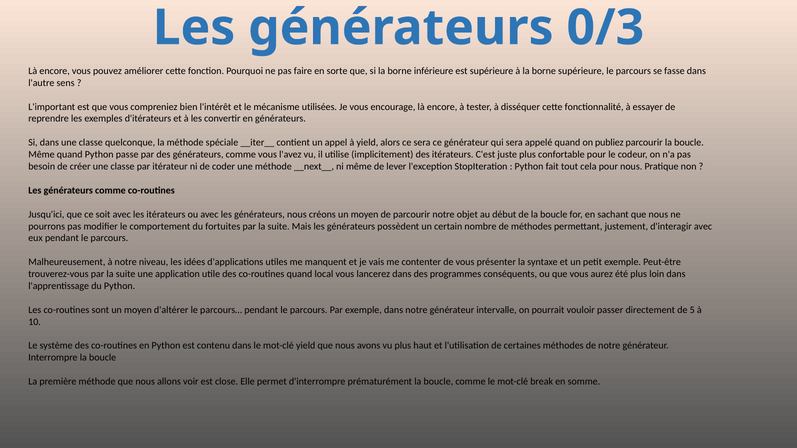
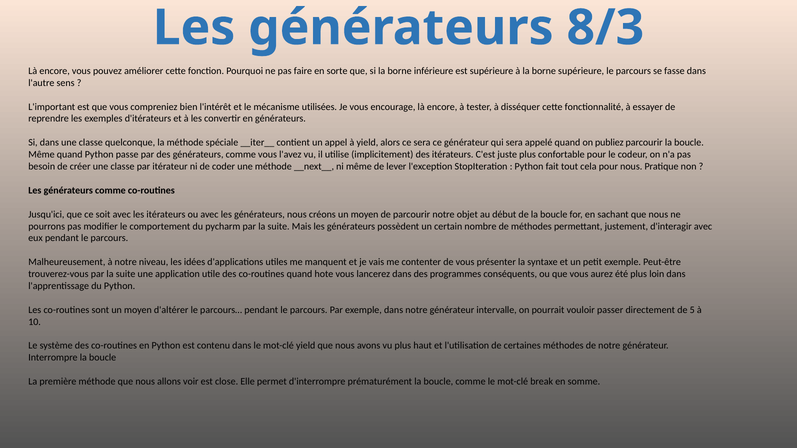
0/3: 0/3 -> 8/3 (605, 28)
fortuites: fortuites -> pycharm (223, 226)
local: local -> hote (324, 274)
